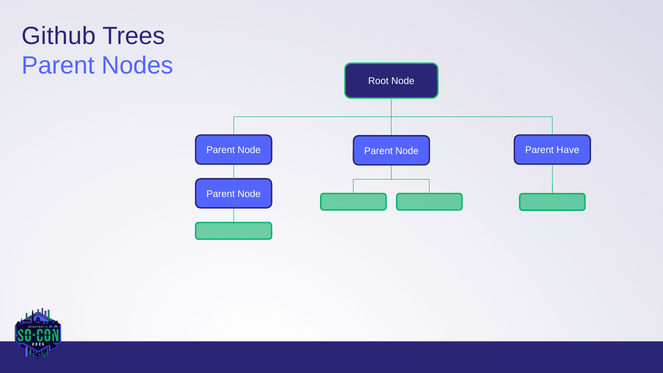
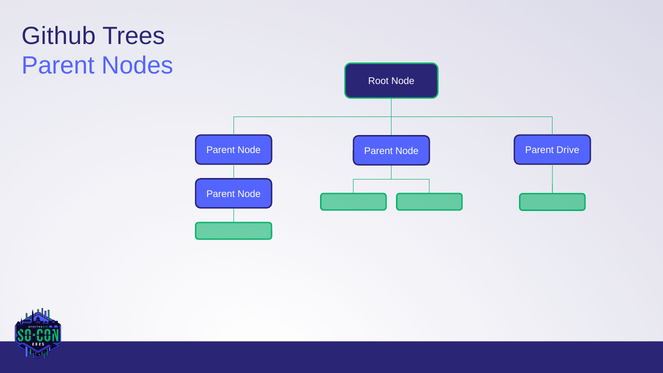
Have: Have -> Drive (568, 150)
